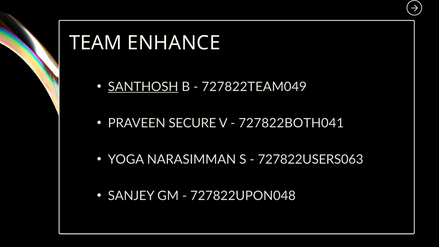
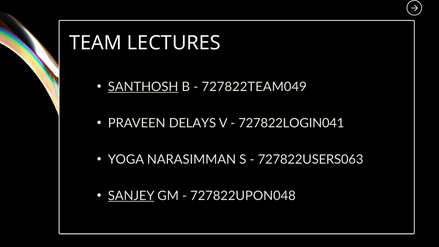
ENHANCE: ENHANCE -> LECTURES (174, 43)
SECURE: SECURE -> DELAYS (192, 123)
727822BOTH041: 727822BOTH041 -> 727822LOGIN041 (291, 123)
SANJEY underline: none -> present (131, 196)
